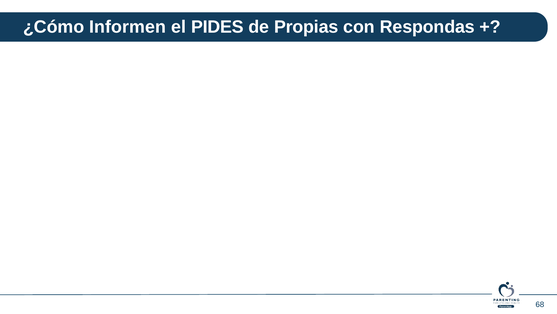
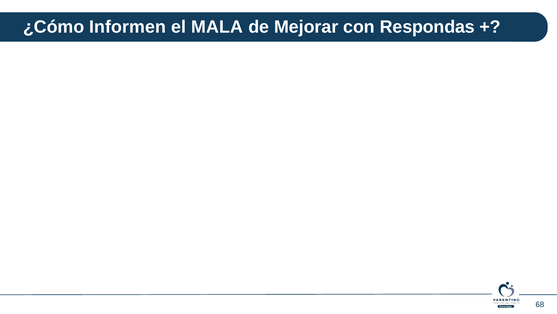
PIDES: PIDES -> MALA (217, 27)
Propias: Propias -> Mejorar (306, 27)
